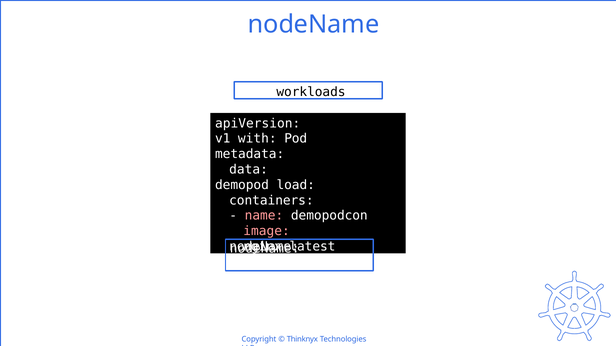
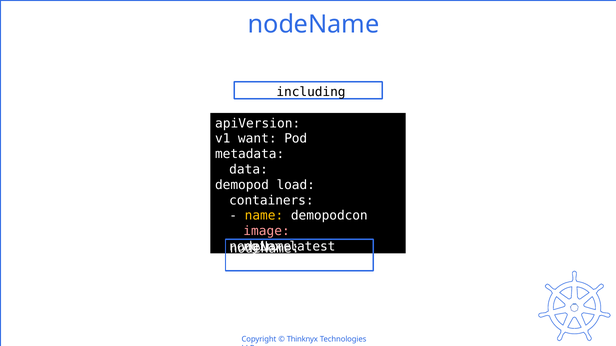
workloads: workloads -> including (311, 92)
with: with -> want (257, 139)
name colour: pink -> yellow (264, 216)
